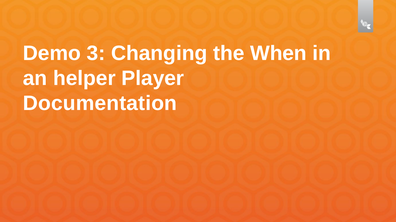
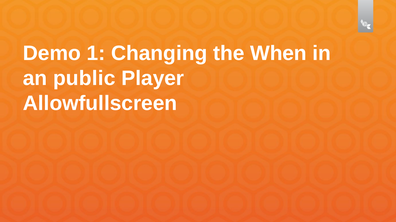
3: 3 -> 1 (96, 54)
helper: helper -> public (84, 79)
Documentation: Documentation -> Allowfullscreen (100, 104)
